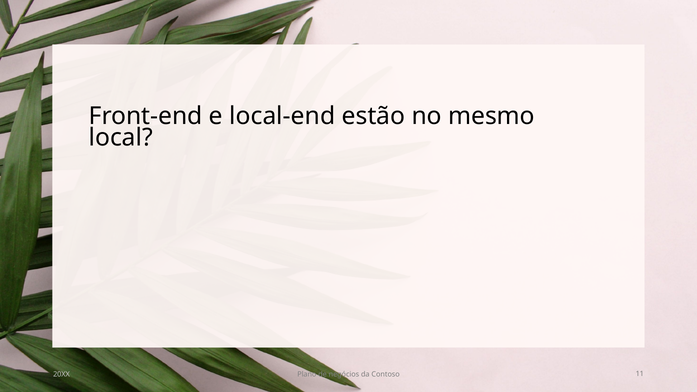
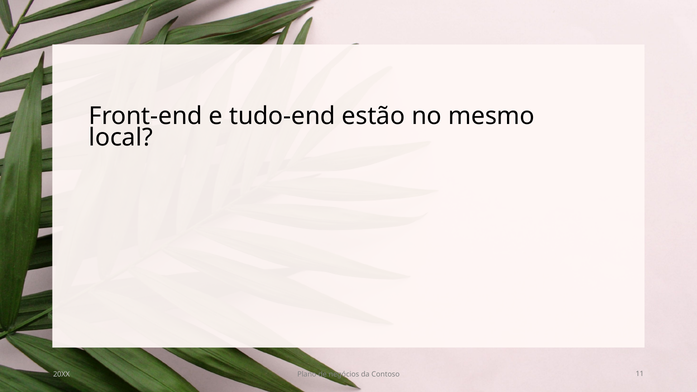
local-end: local-end -> tudo-end (282, 116)
